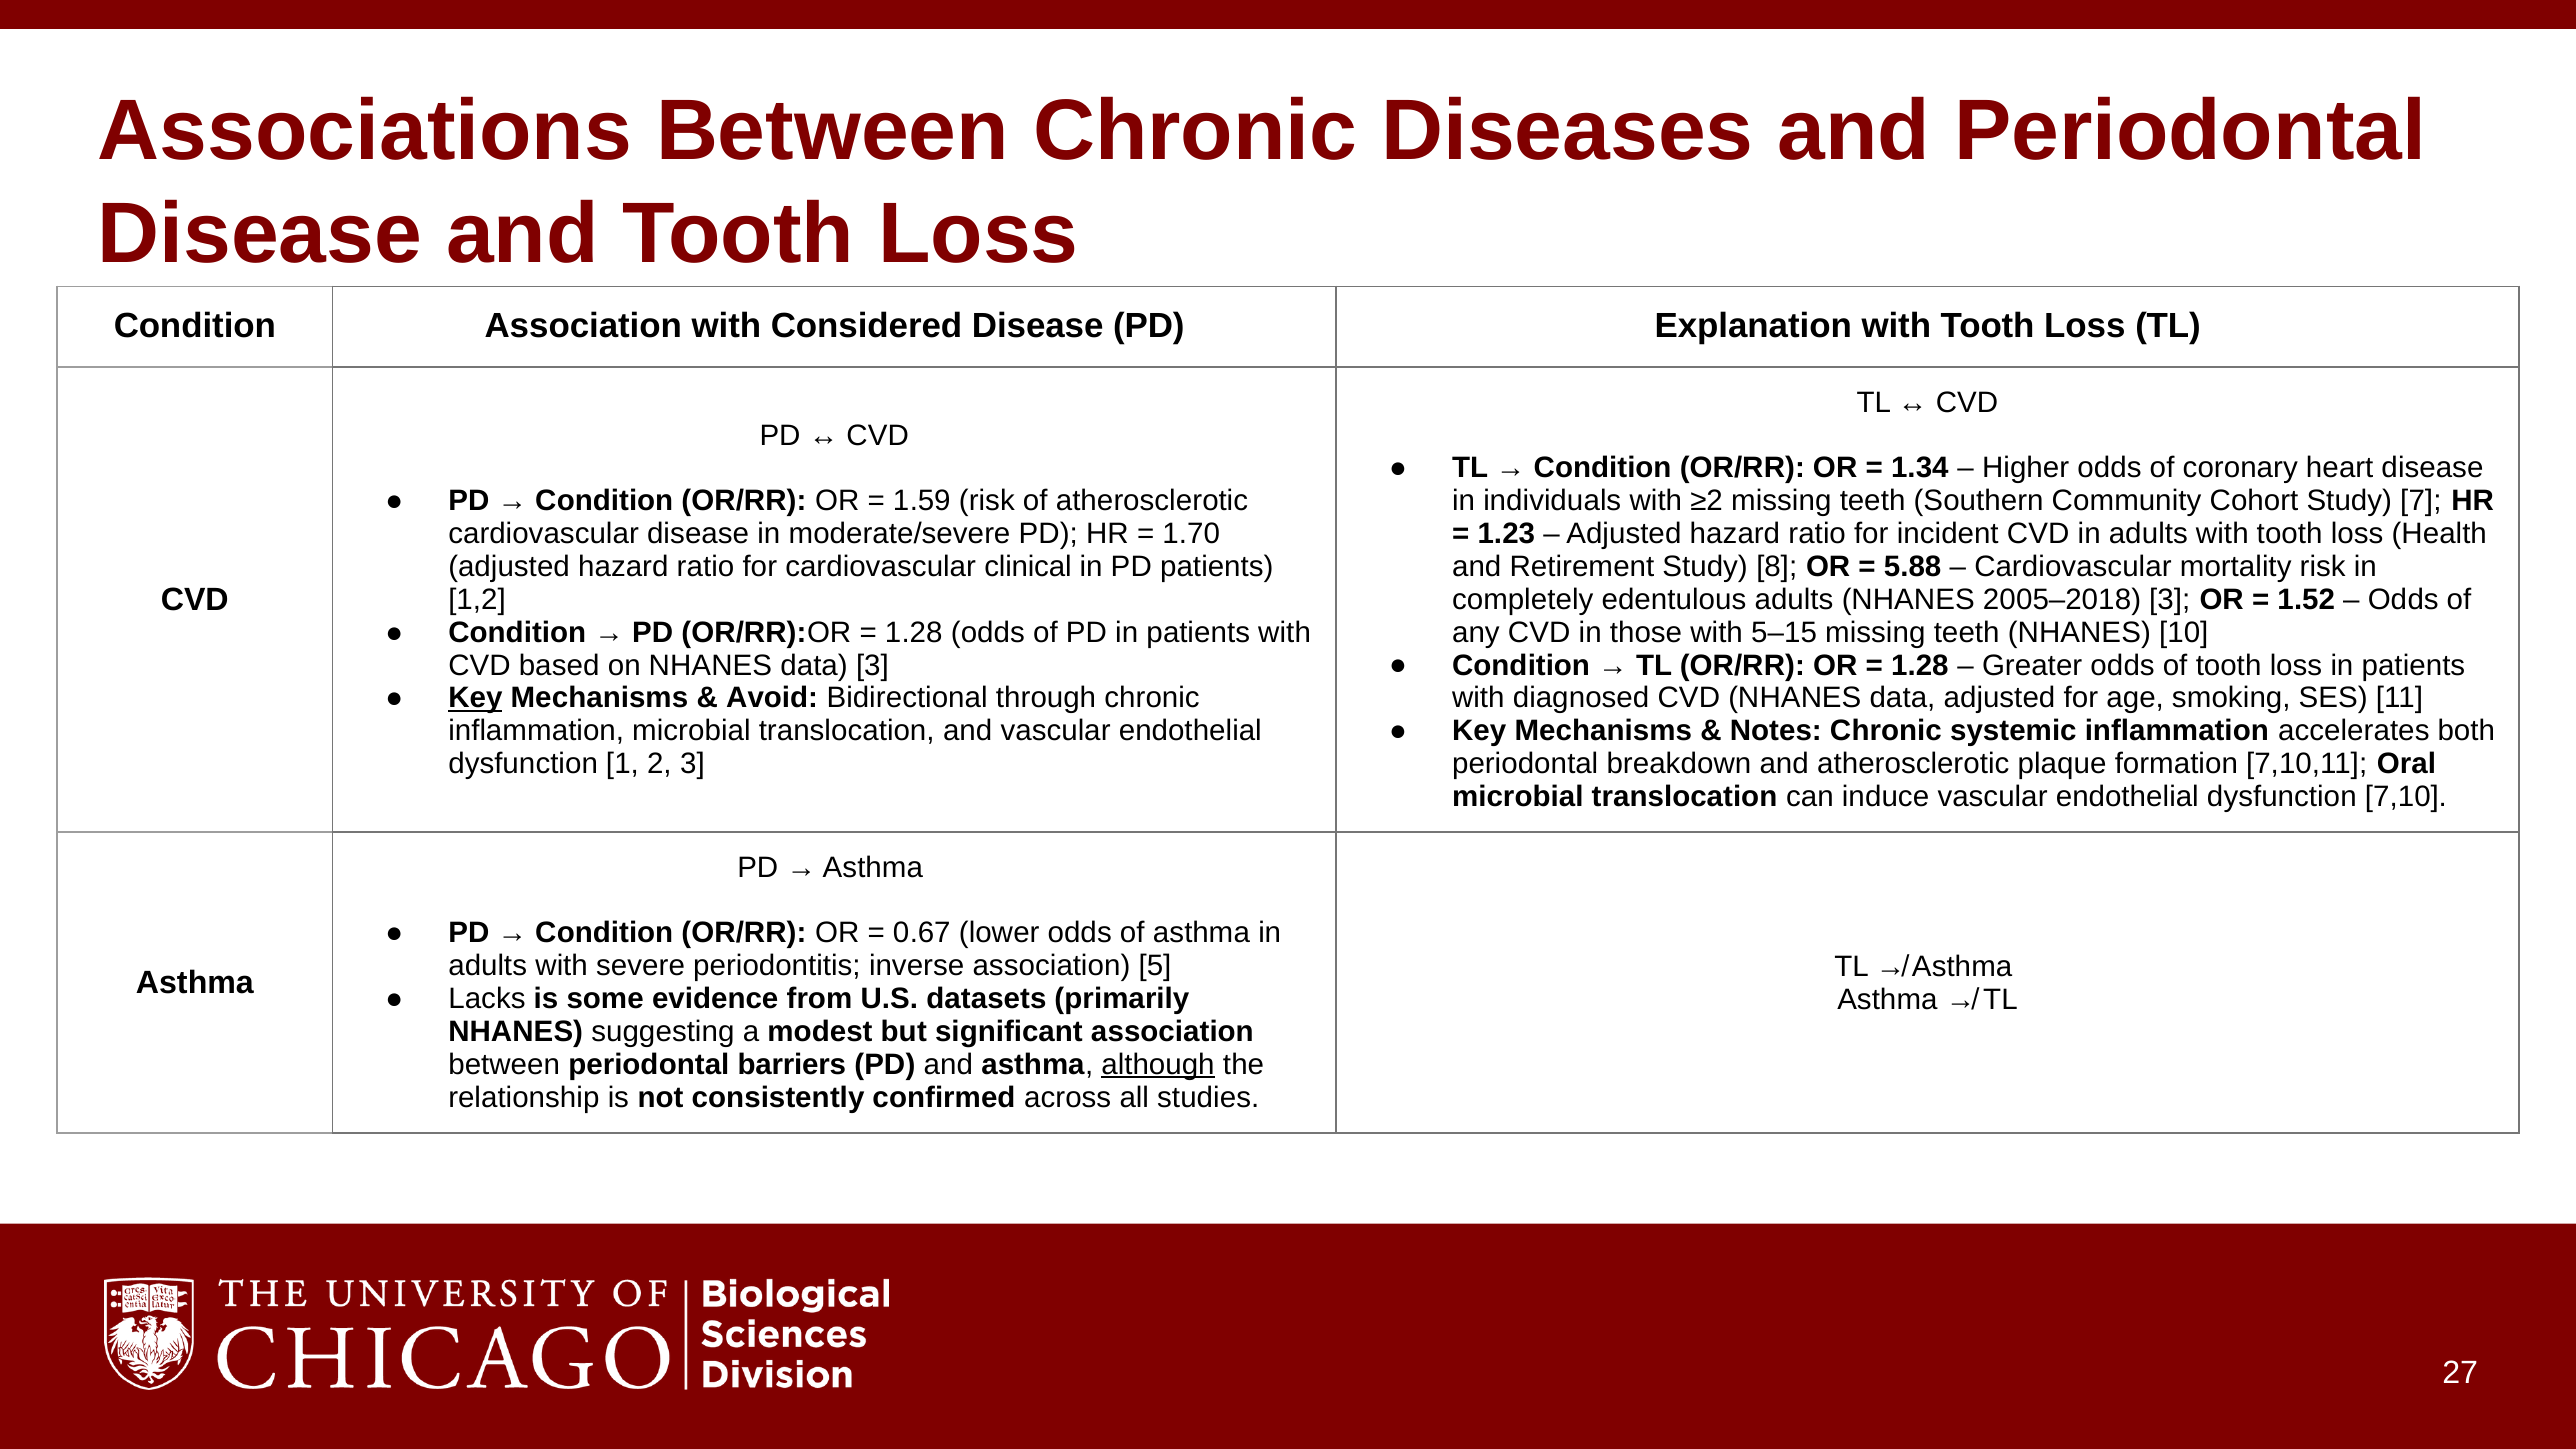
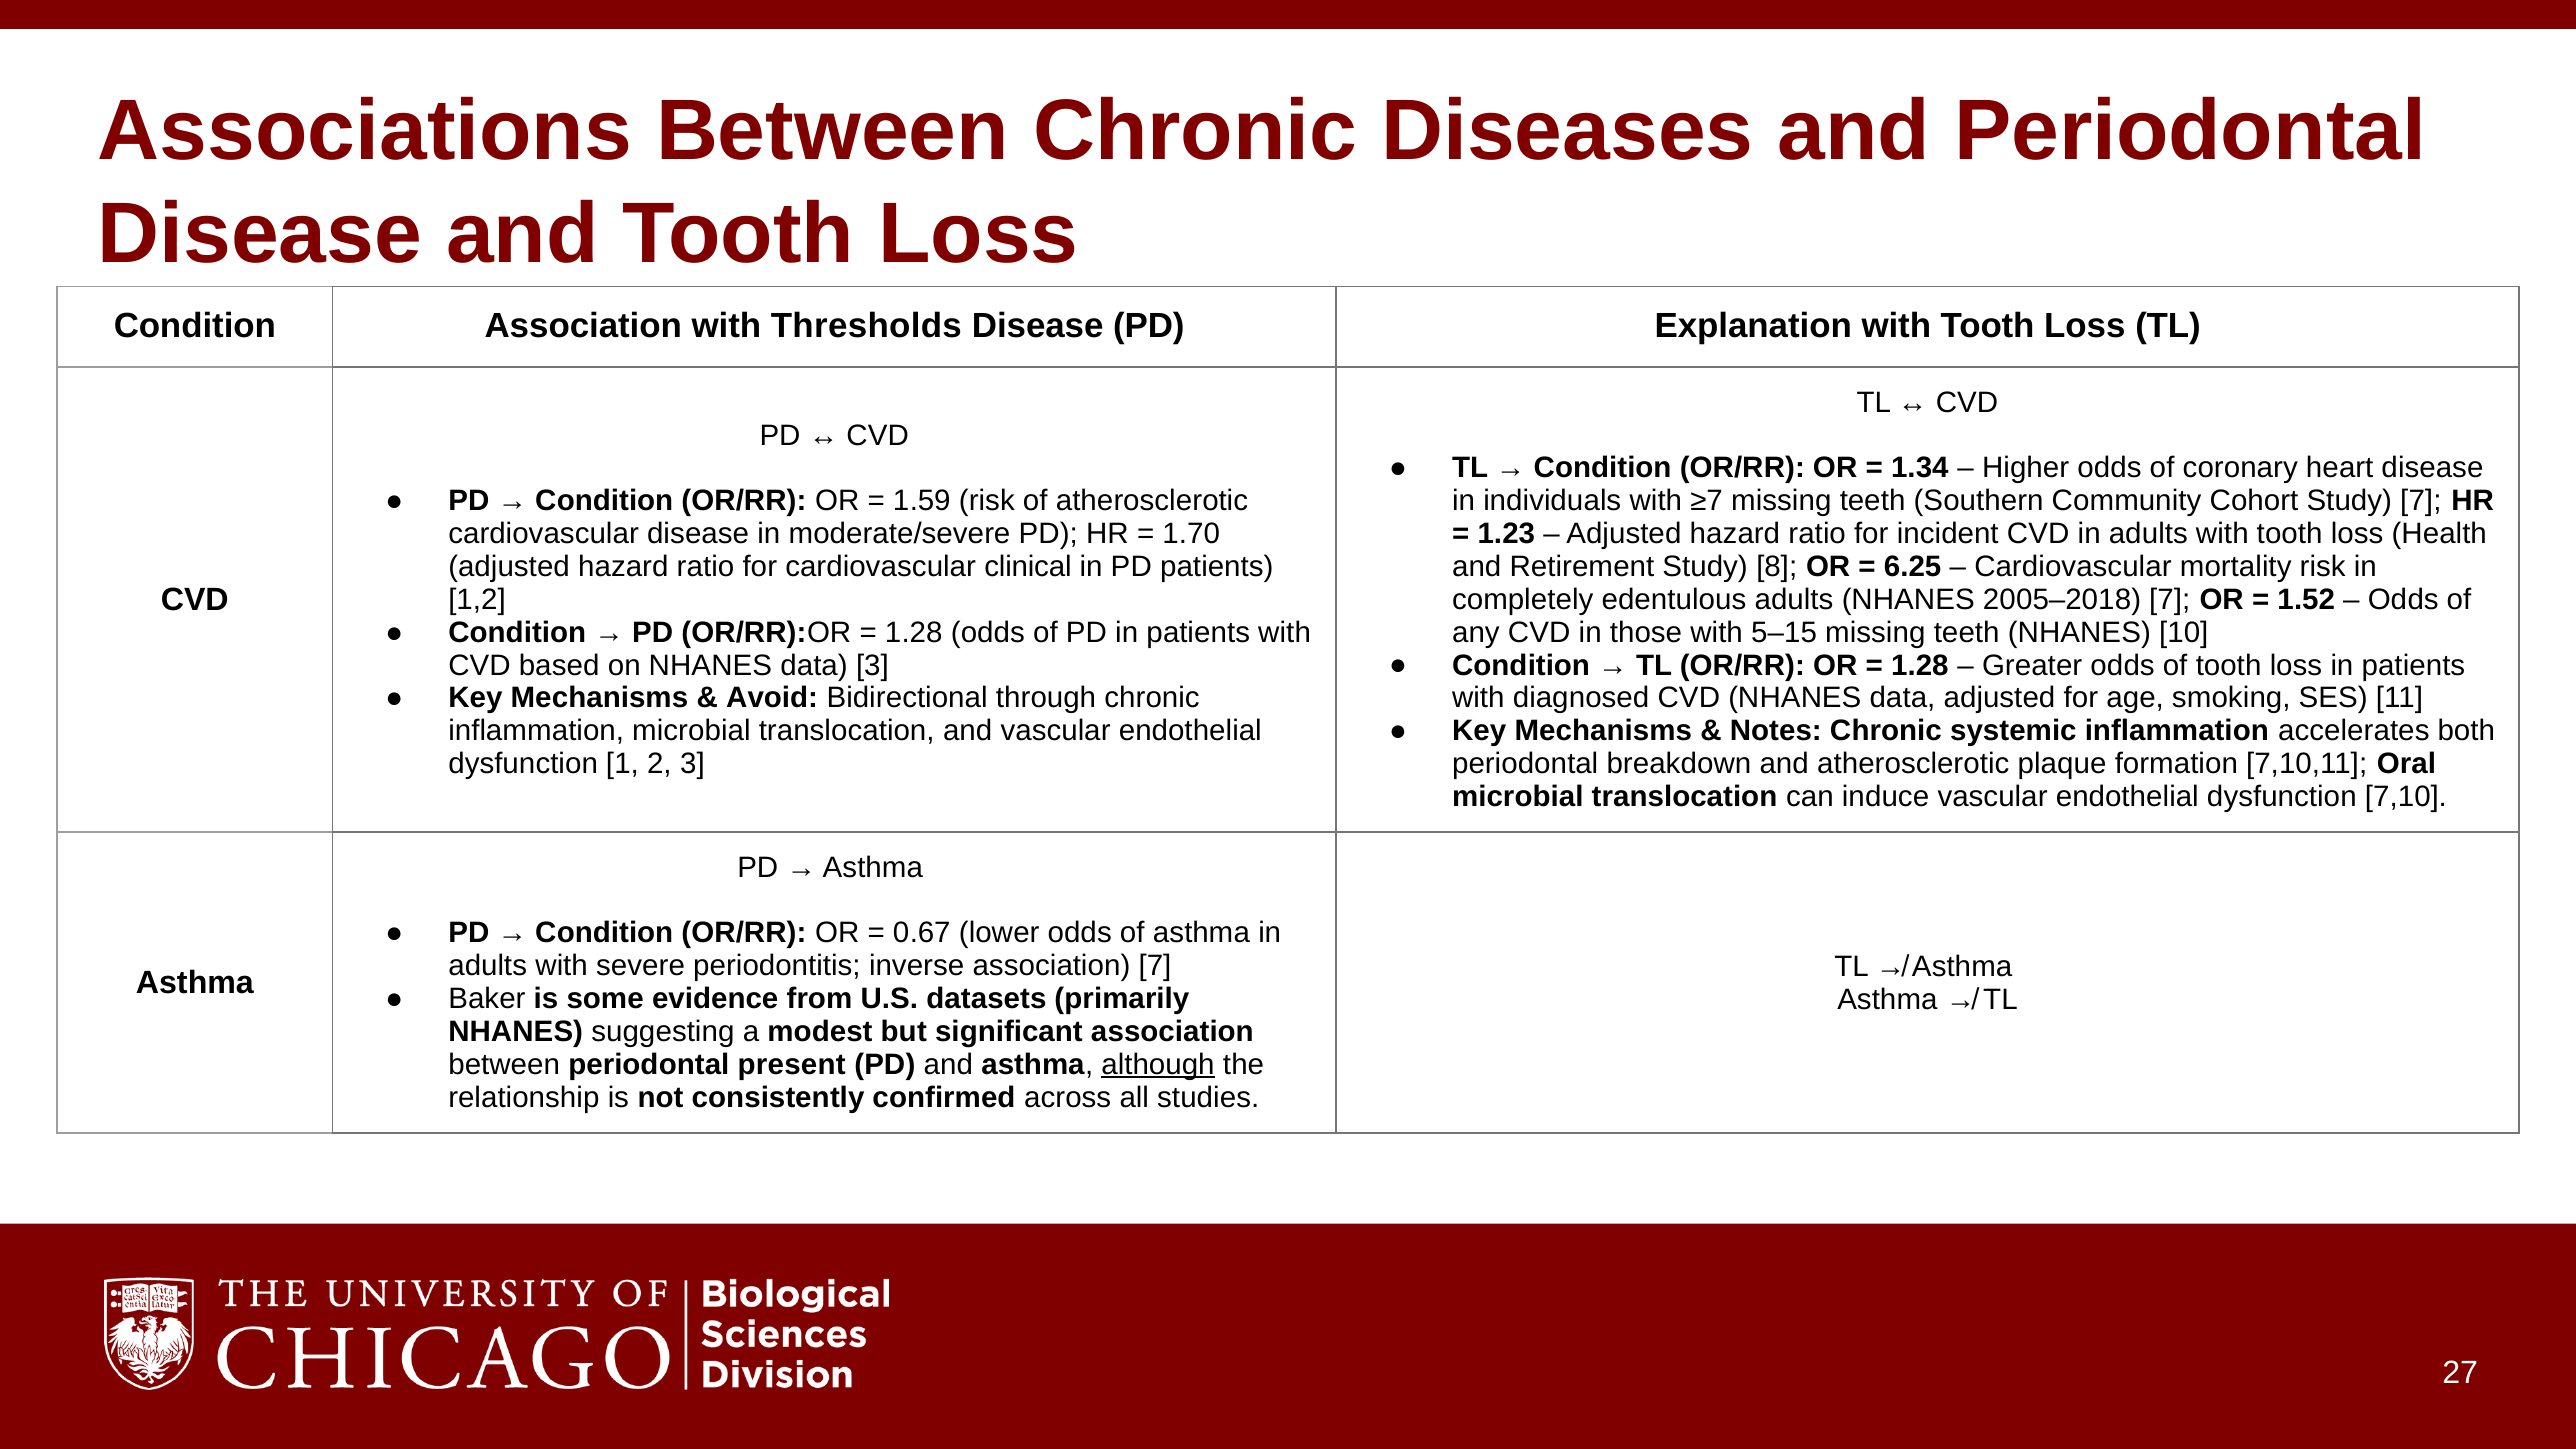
Considered: Considered -> Thresholds (866, 326)
≥2: ≥2 -> ≥7 (1707, 501)
5.88: 5.88 -> 6.25 (1913, 567)
2005–2018 3: 3 -> 7 (2170, 600)
Key underline: present -> none (475, 698)
association 5: 5 -> 7 (1155, 966)
Lacks: Lacks -> Baker (487, 999)
barriers: barriers -> present (792, 1065)
